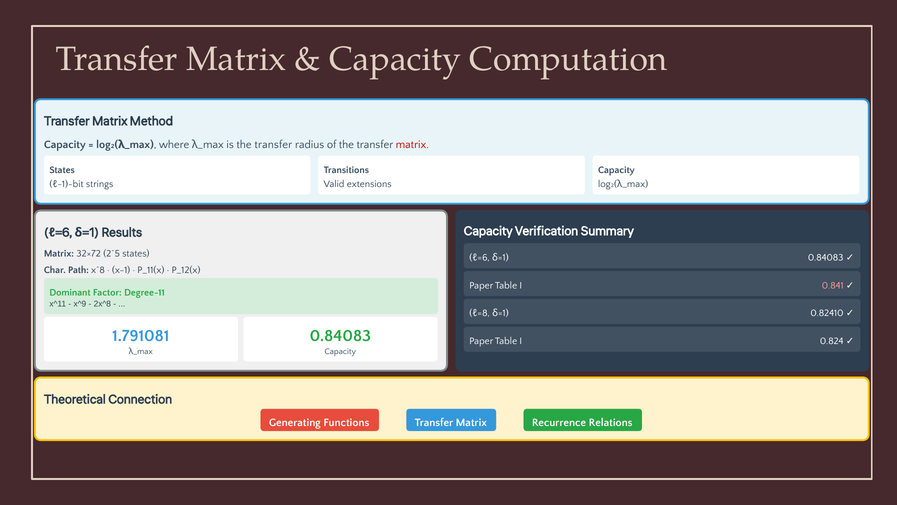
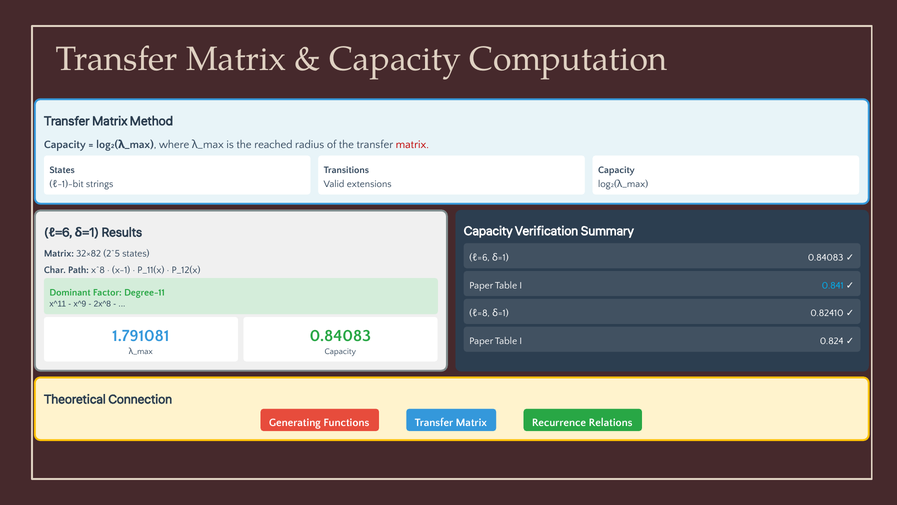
is the transfer: transfer -> reached (273, 144)
32×72: 32×72 -> 32×82 (89, 253)
0.841 colour: pink -> light blue (833, 285)
